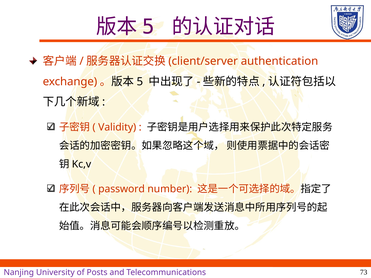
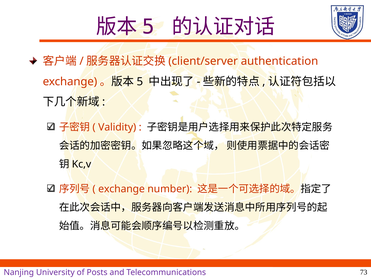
password: password -> exchange (122, 189)
